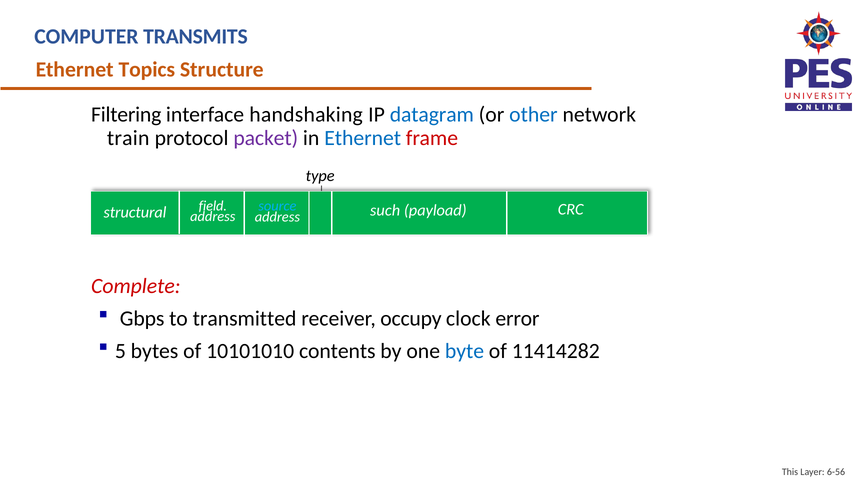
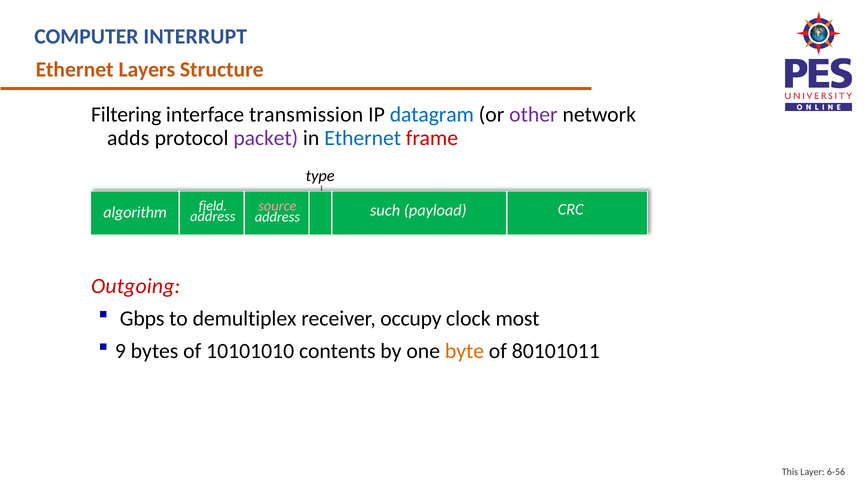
TRANSMITS: TRANSMITS -> INTERRUPT (195, 37)
Topics: Topics -> Layers (147, 70)
handshaking: handshaking -> transmission (306, 115)
other colour: blue -> purple (533, 115)
train: train -> adds (128, 138)
source colour: light blue -> pink (277, 206)
structural: structural -> algorithm (135, 212)
Complete: Complete -> Outgoing (136, 286)
transmitted: transmitted -> demultiplex (245, 319)
error: error -> most (517, 319)
5: 5 -> 9 (120, 351)
byte colour: blue -> orange (464, 351)
11414282: 11414282 -> 80101011 (556, 351)
